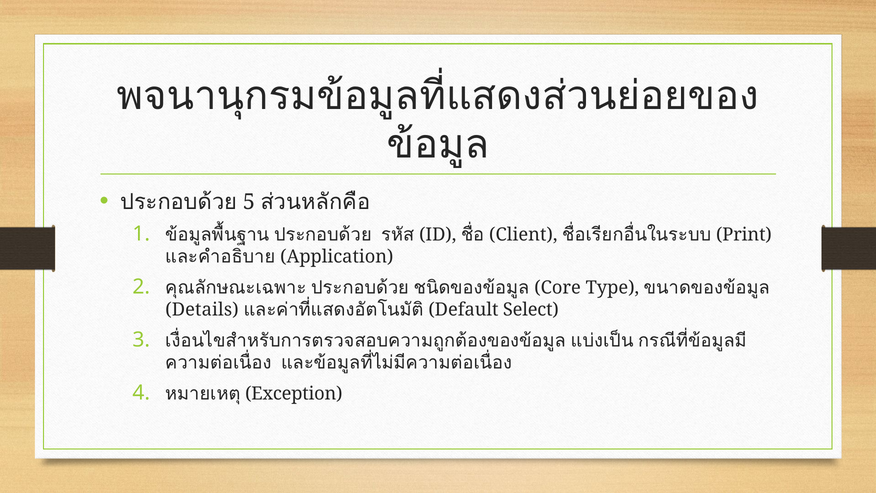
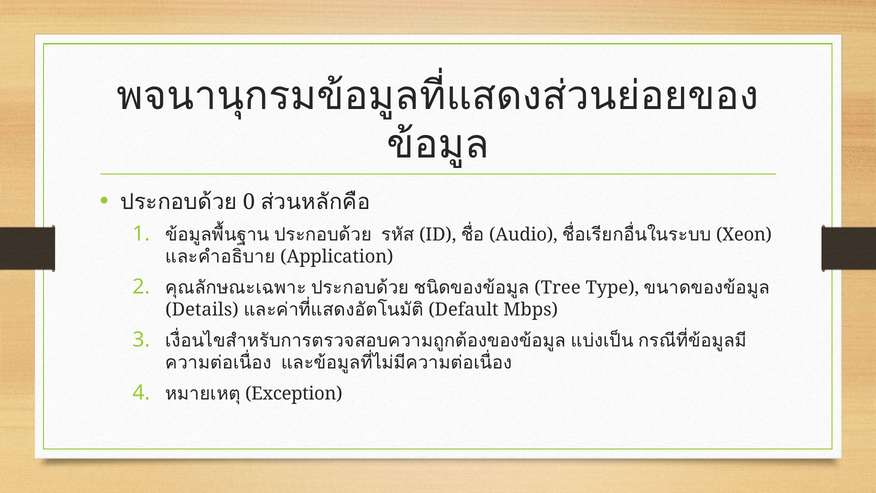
5: 5 -> 0 (249, 202)
Client: Client -> Audio (523, 235)
Print: Print -> Xeon (744, 235)
Core: Core -> Tree (558, 288)
Select: Select -> Mbps (531, 310)
